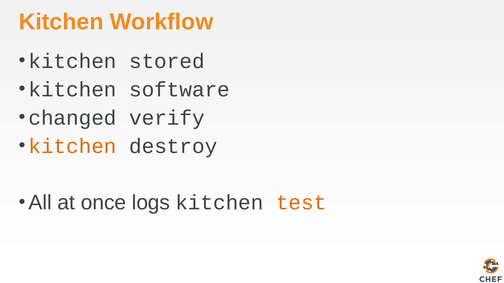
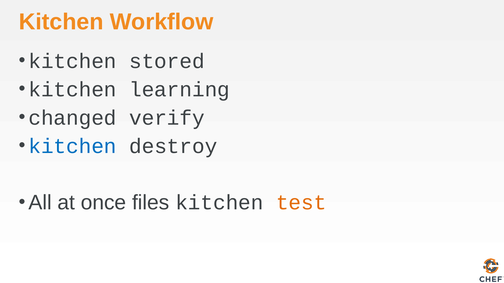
software: software -> learning (180, 90)
kitchen colour: orange -> blue (73, 146)
logs: logs -> files (151, 203)
